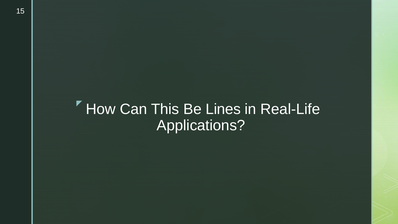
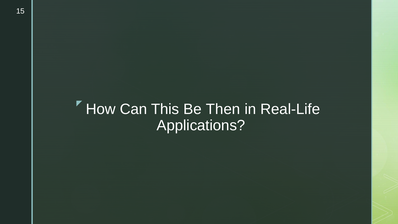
Lines: Lines -> Then (223, 109)
